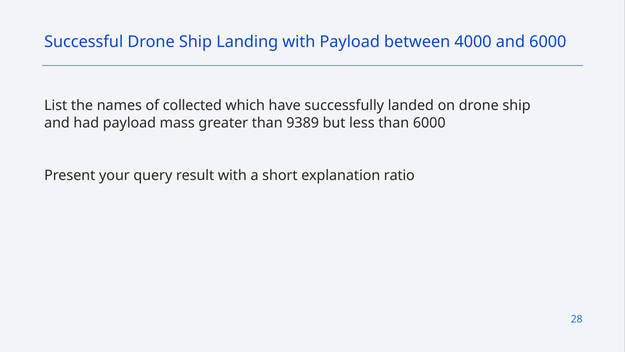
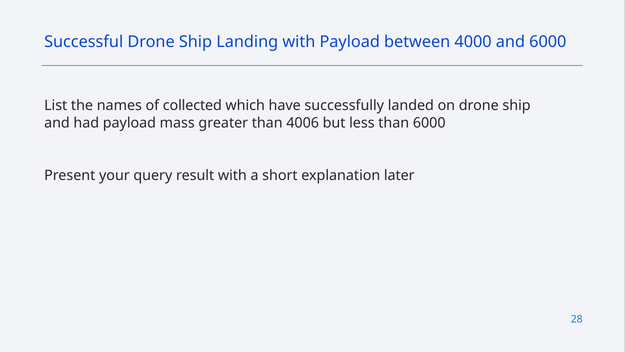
9389: 9389 -> 4006 (303, 123)
ratio: ratio -> later (399, 175)
